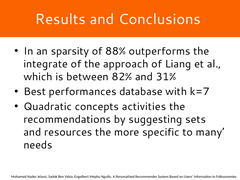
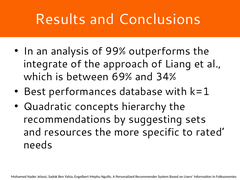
sparsity: sparsity -> analysis (70, 51)
88%: 88% -> 99% (116, 51)
82%: 82% -> 69% (122, 77)
31%: 31% -> 34% (166, 77)
k=7: k=7 -> k=1 (200, 92)
activities: activities -> hierarchy (144, 107)
many: many -> rated (210, 132)
